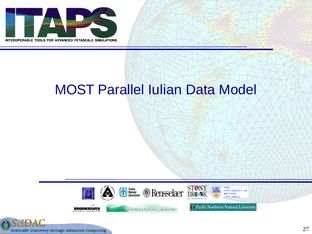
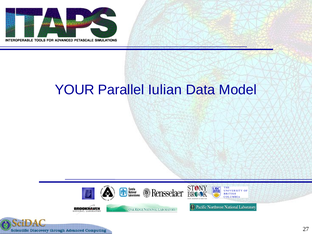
MOST: MOST -> YOUR (75, 90)
